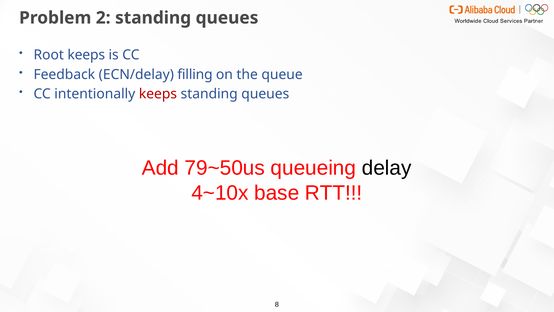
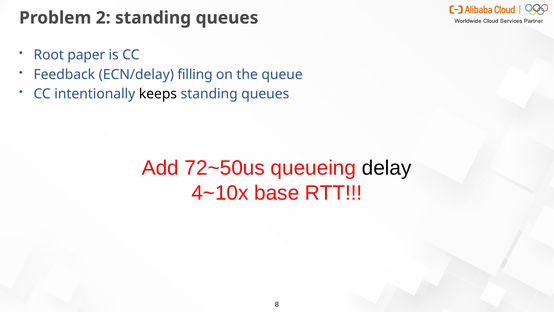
Root keeps: keeps -> paper (86, 55)
keeps colour: red -> black (158, 94)
79~50us: 79~50us -> 72~50us (225, 168)
